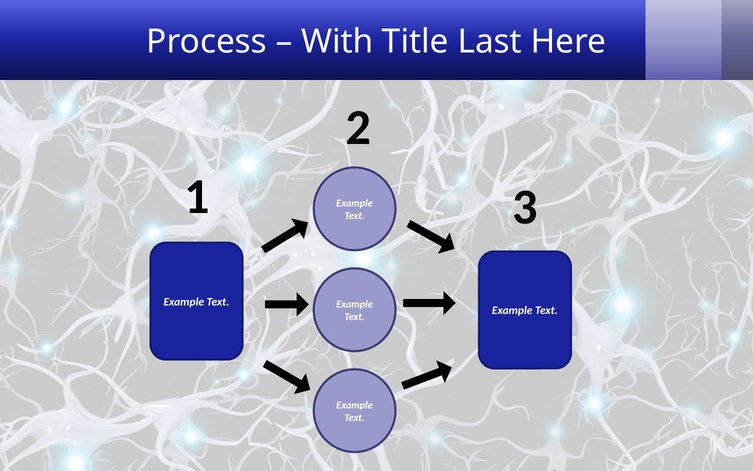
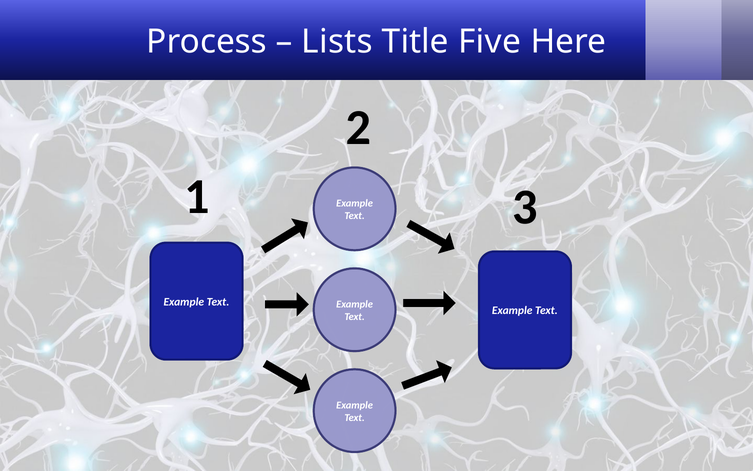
With: With -> Lists (337, 42)
Last: Last -> Five (490, 42)
